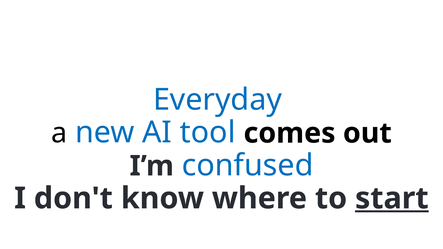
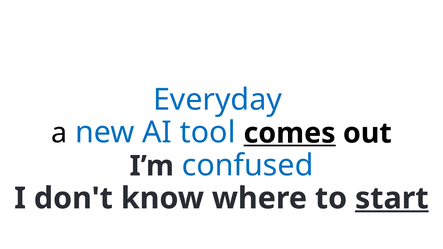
comes underline: none -> present (290, 133)
